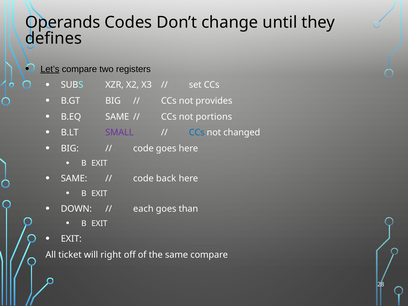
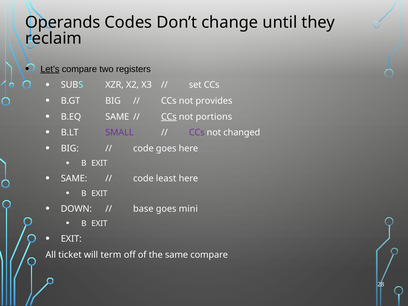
defines: defines -> reclaim (54, 38)
CCs underline: none -> present (169, 117)
CCs colour: blue -> purple (197, 133)
back: back -> least (166, 179)
each: each -> base (143, 209)
than: than -> mini (188, 209)
right: right -> term (111, 255)
